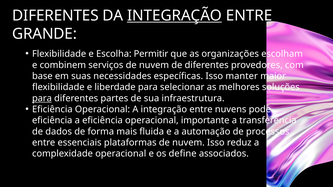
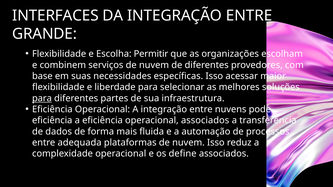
DIFERENTES: DIFERENTES -> INTERFACES (55, 16)
INTEGRAÇÃO underline: present -> none (174, 16)
manter: manter -> acessar (242, 76)
operacional importante: importante -> associados (205, 121)
essenciais: essenciais -> adequada (80, 143)
